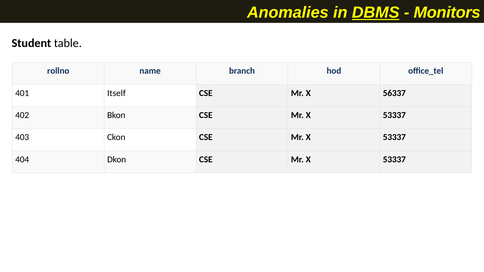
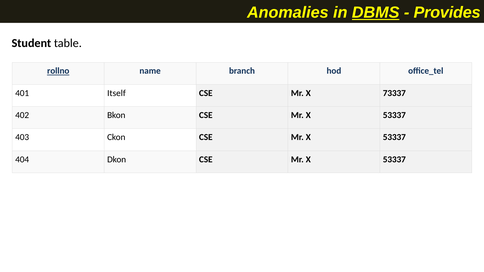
Monitors: Monitors -> Provides (447, 13)
rollno underline: none -> present (58, 71)
56337: 56337 -> 73337 (394, 93)
